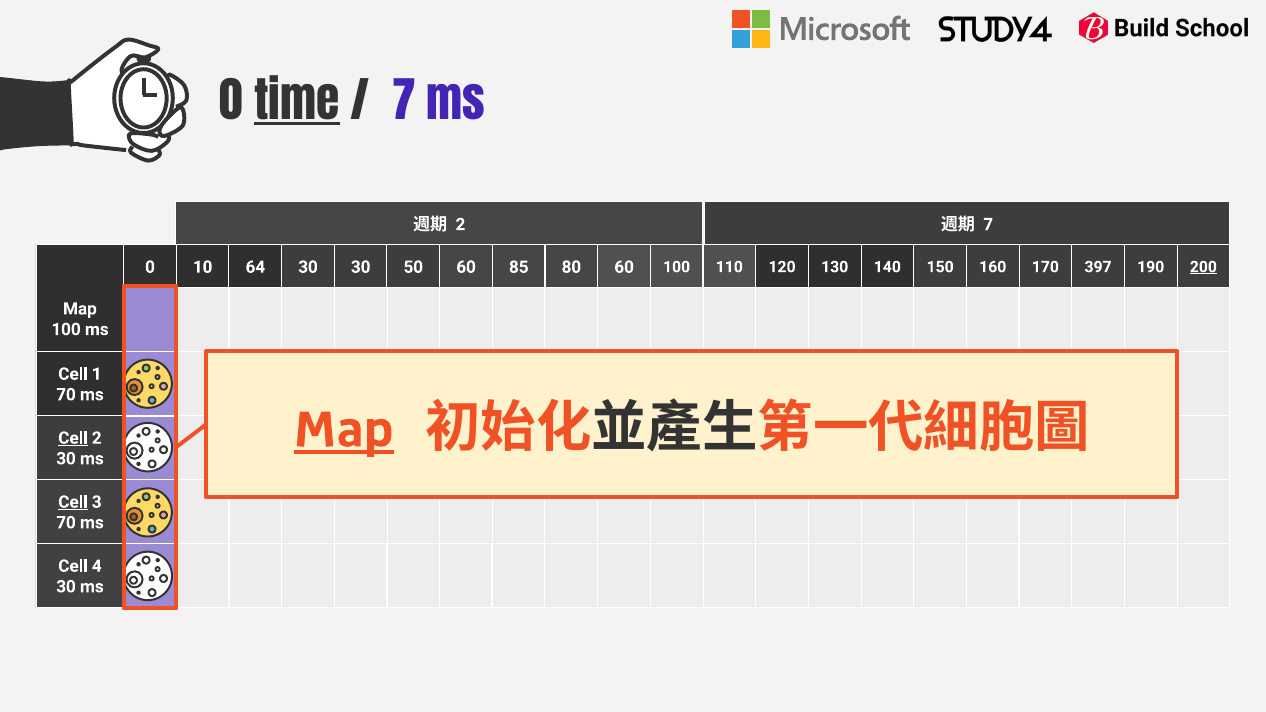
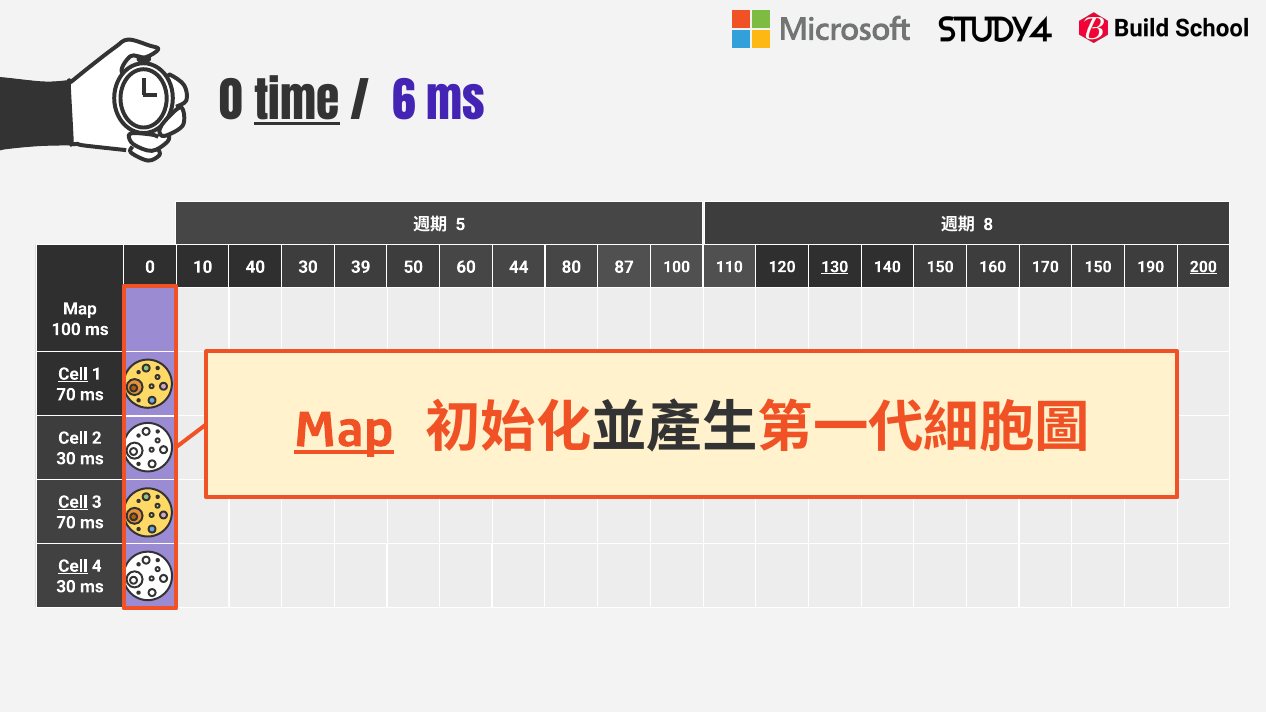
7: 7 -> 6 (404, 103)
2: 2 -> 5 (460, 224)
7: 7 -> 8 (988, 224)
64: 64 -> 40 (255, 267)
30 30: 30 -> 39 (361, 267)
85: 85 -> 44 (519, 267)
80 60: 60 -> 87 (624, 267)
130 underline: none -> present (835, 267)
170 397: 397 -> 150 (1098, 267)
Cell underline: none -> present (73, 374)
Cell underline: present -> none (73, 438)
Cell underline: none -> present (73, 566)
